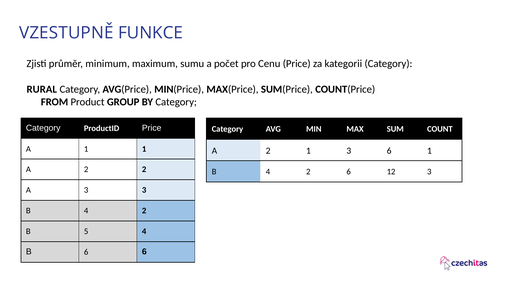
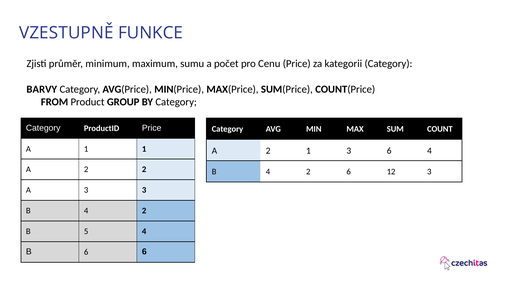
RURAL: RURAL -> BARVY (42, 89)
6 1: 1 -> 4 (429, 151)
